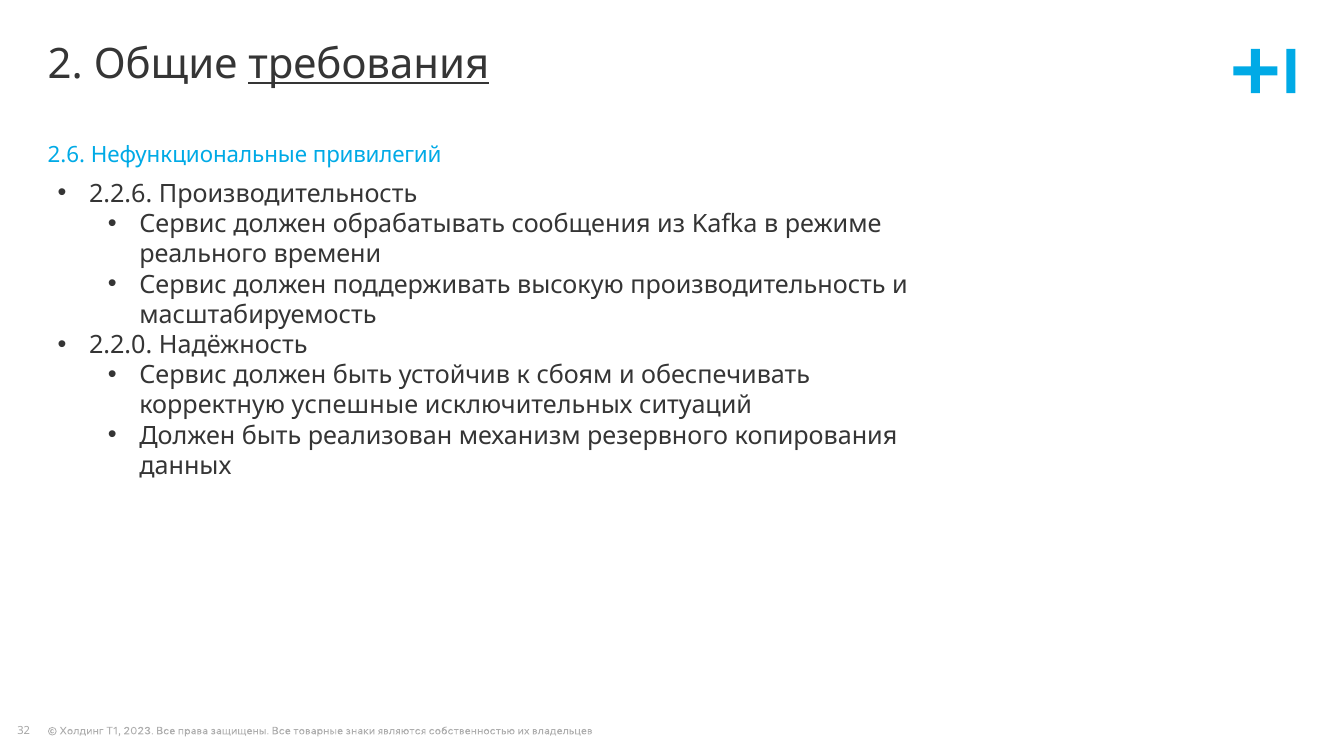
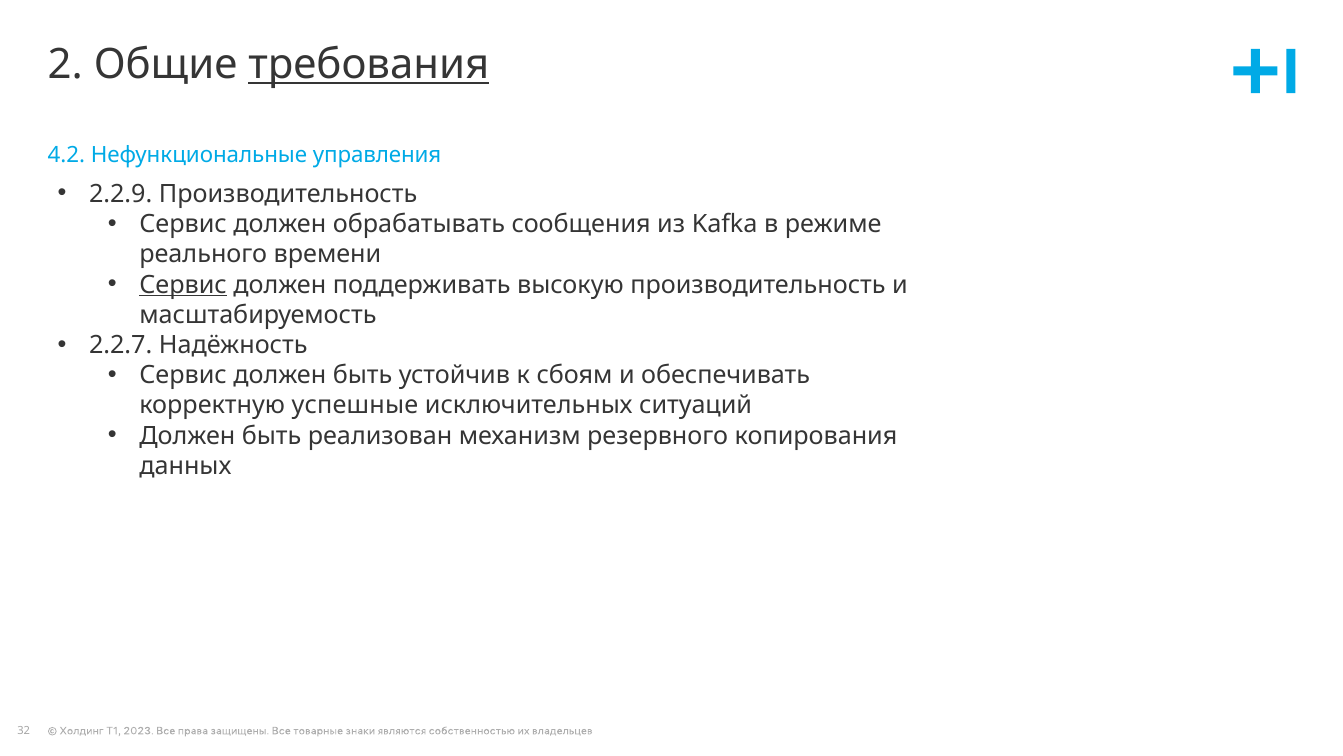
2.6: 2.6 -> 4.2 (66, 155)
привилегий: привилегий -> управления (377, 155)
2.2.6: 2.2.6 -> 2.2.9 (121, 194)
Сервис underline: none -> present (183, 285)
2.2.0: 2.2.0 -> 2.2.7 (121, 345)
